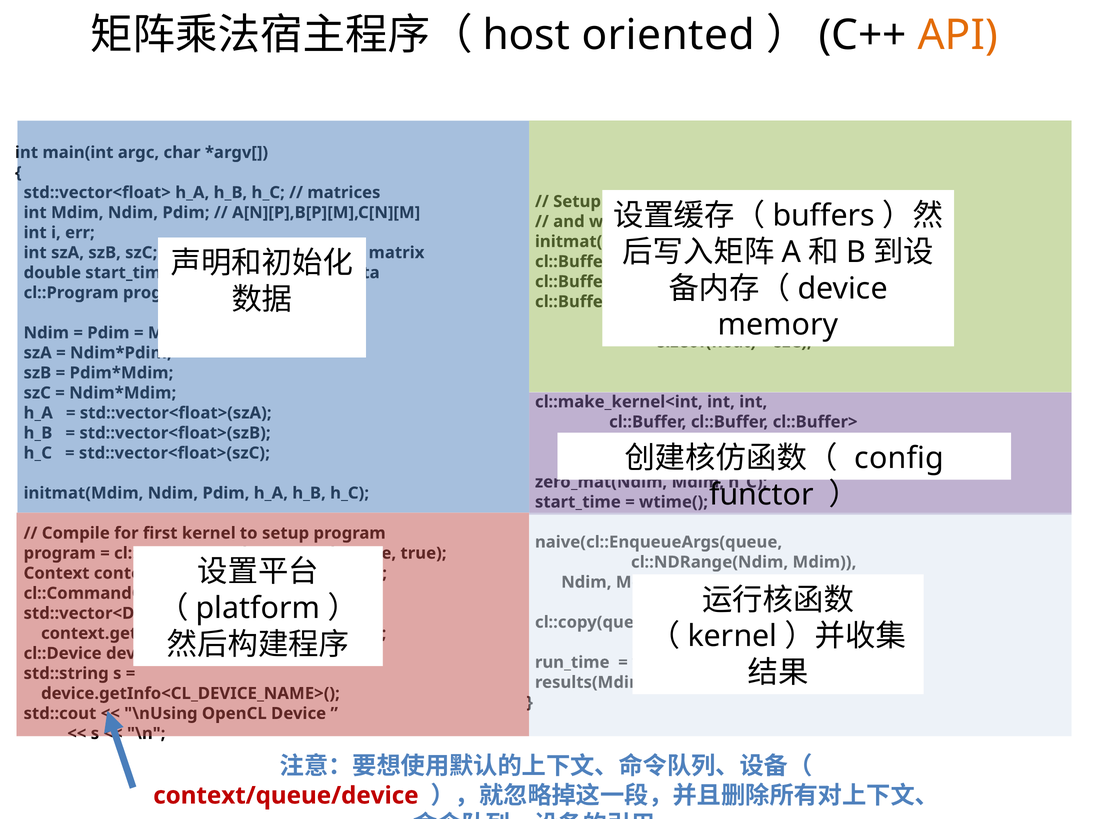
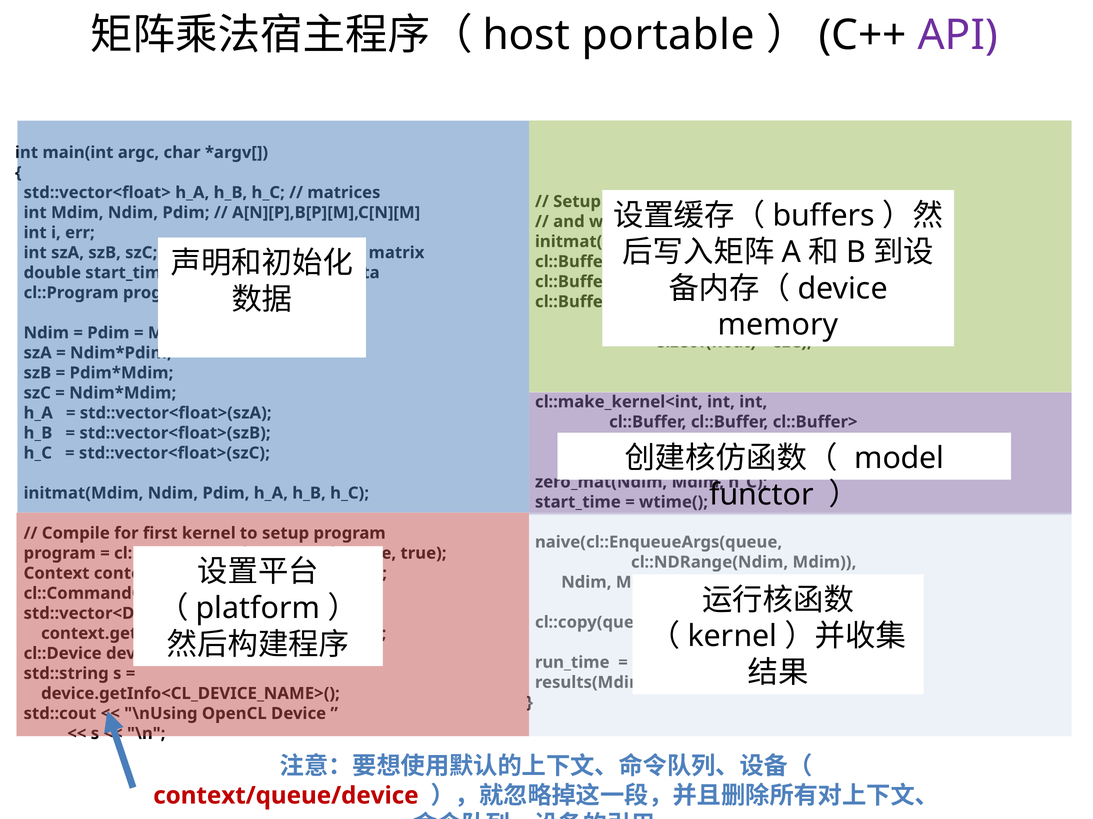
oriented: oriented -> portable (668, 35)
API colour: orange -> purple (958, 35)
config: config -> model (899, 459)
